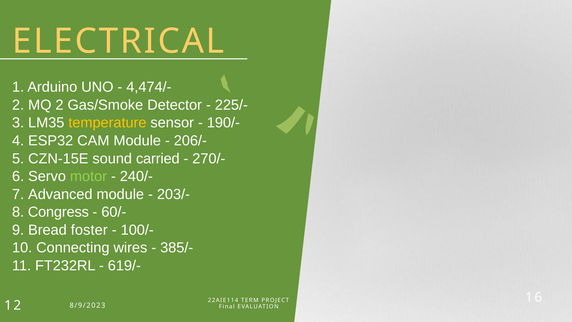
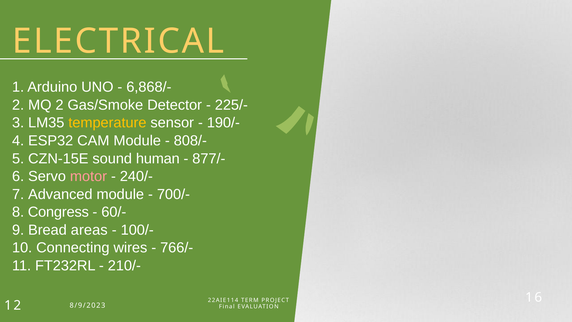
4,474/-: 4,474/- -> 6,868/- (149, 87)
206/-: 206/- -> 808/- (190, 141)
carried: carried -> human (158, 158)
270/-: 270/- -> 877/- (209, 158)
motor colour: light green -> pink (88, 176)
203/-: 203/- -> 700/- (173, 194)
foster: foster -> areas (89, 230)
385/-: 385/- -> 766/- (177, 248)
619/-: 619/- -> 210/- (124, 265)
